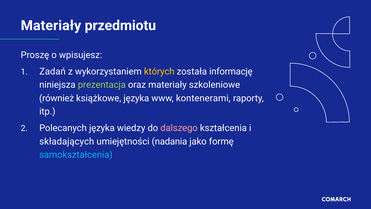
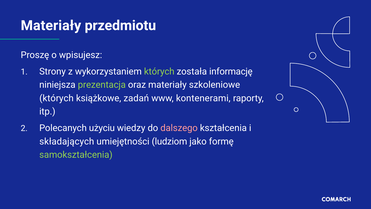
Zadań: Zadań -> Strony (53, 71)
których colour: yellow -> light green (159, 71)
również: również -> których (56, 98)
książkowe języka: języka -> zadań (136, 98)
Polecanych języka: języka -> użyciu (102, 128)
nadania: nadania -> ludziom (169, 141)
samokształcenia colour: light blue -> light green (76, 155)
